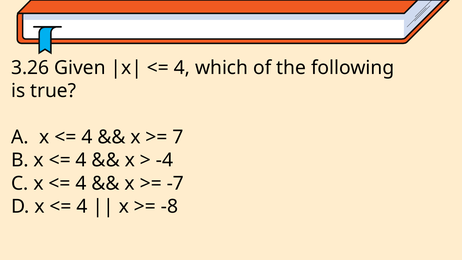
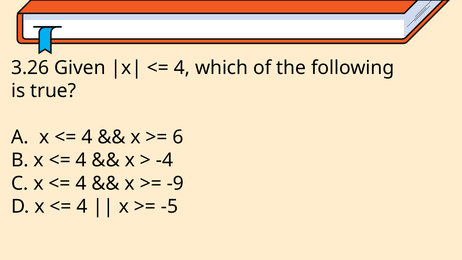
7: 7 -> 6 (178, 137)
-7: -7 -> -9 (175, 183)
-8: -8 -> -5 (169, 206)
